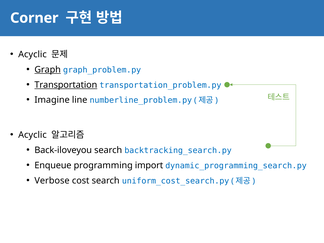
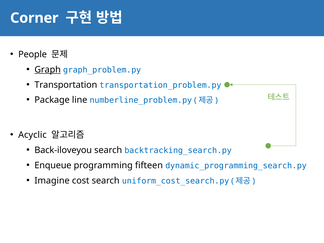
Acyclic: Acyclic -> People (33, 54)
Transportation underline: present -> none (66, 85)
Imagine: Imagine -> Package (52, 100)
import: import -> fifteen (149, 165)
Verbose: Verbose -> Imagine (52, 181)
